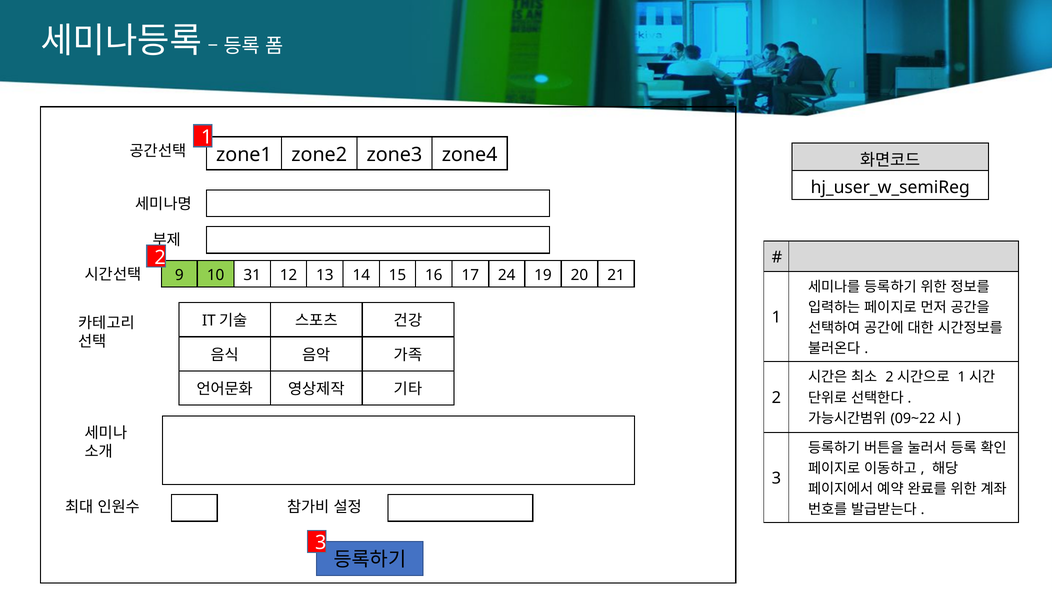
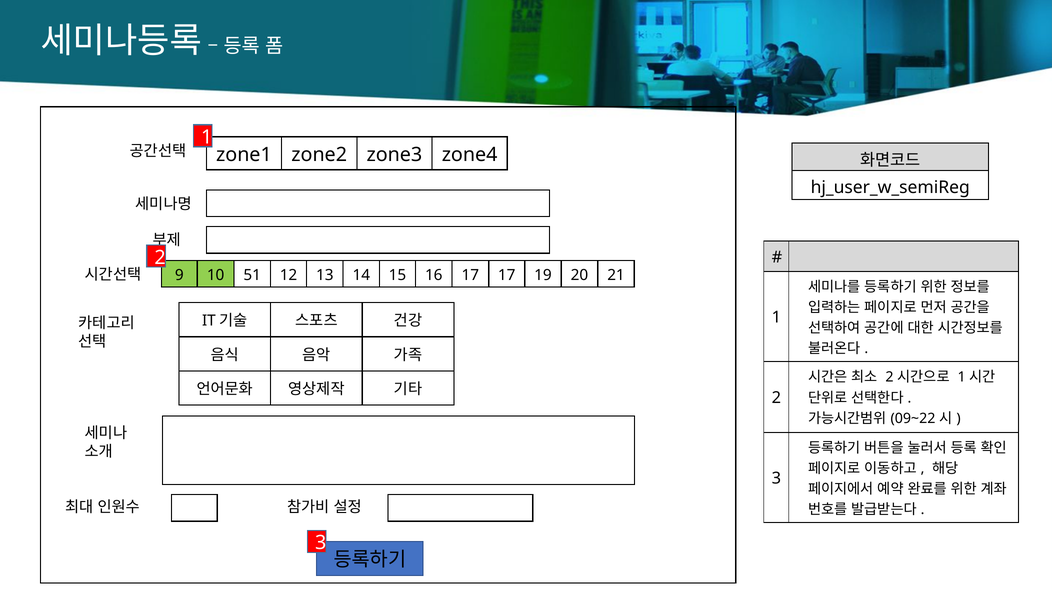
31: 31 -> 51 (252, 275)
17 24: 24 -> 17 (507, 275)
